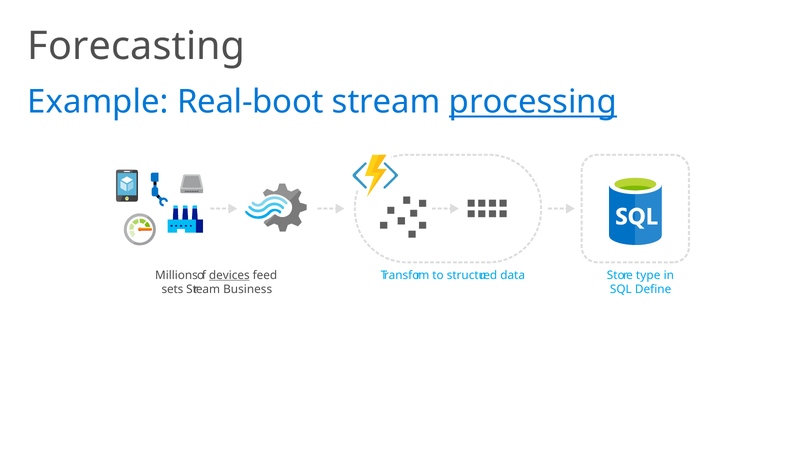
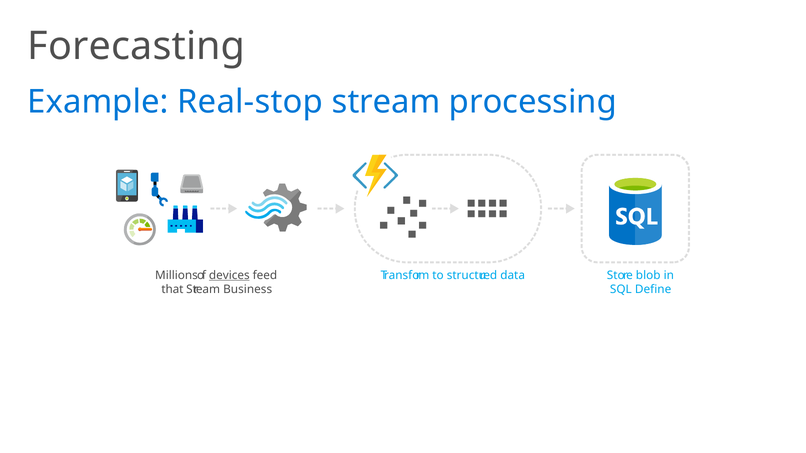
Real-boot: Real-boot -> Real-stop (250, 102)
processing underline: present -> none (533, 102)
type: type -> blob (648, 275)
sets: sets -> that (172, 290)
